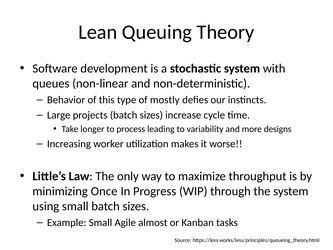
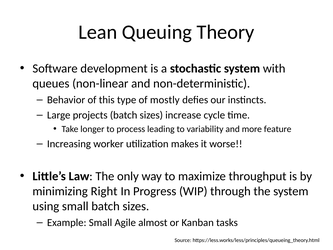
designs: designs -> feature (278, 129)
Once: Once -> Right (104, 191)
